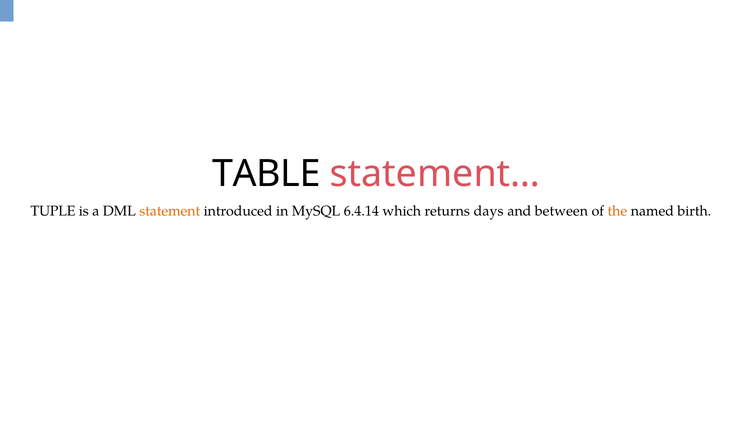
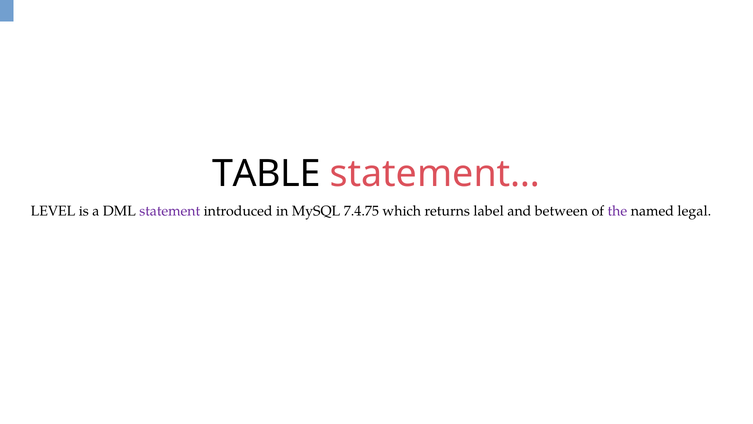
TUPLE: TUPLE -> LEVEL (53, 211)
statement colour: orange -> purple (170, 211)
6.4.14: 6.4.14 -> 7.4.75 (361, 211)
days: days -> label (489, 211)
the colour: orange -> purple (617, 211)
birth: birth -> legal (694, 211)
